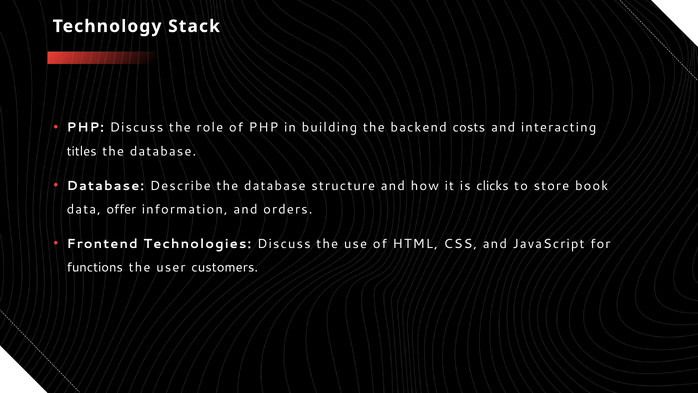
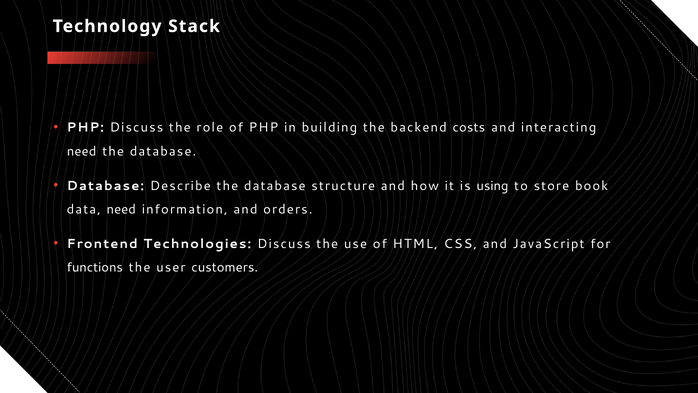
titles: titles -> need (82, 151)
clicks: clicks -> using (492, 185)
data offer: offer -> need (121, 209)
